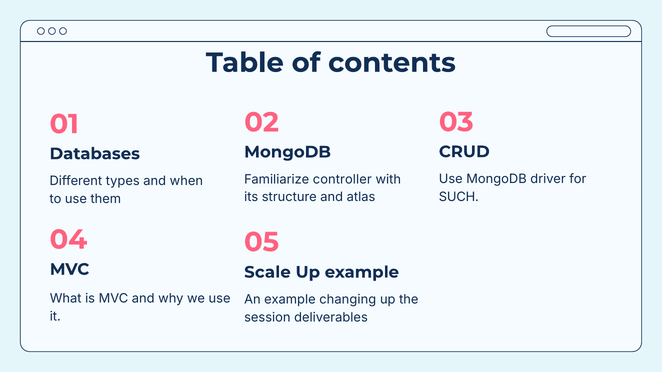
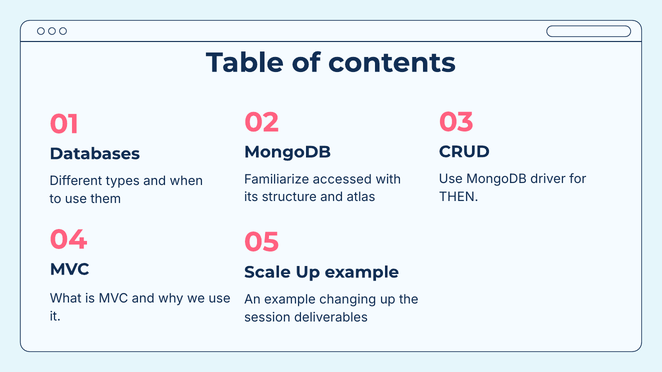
controller: controller -> accessed (342, 180)
SUCH: SUCH -> THEN (459, 197)
